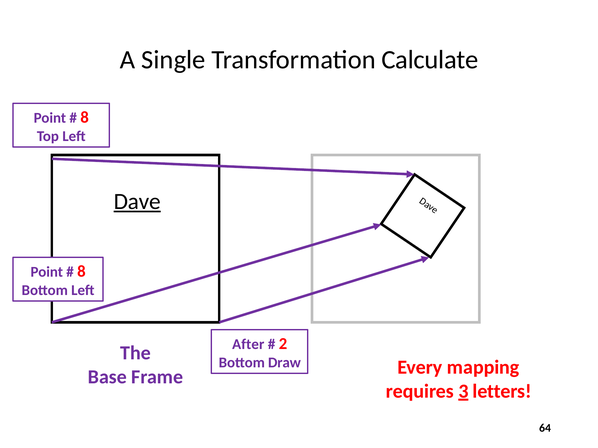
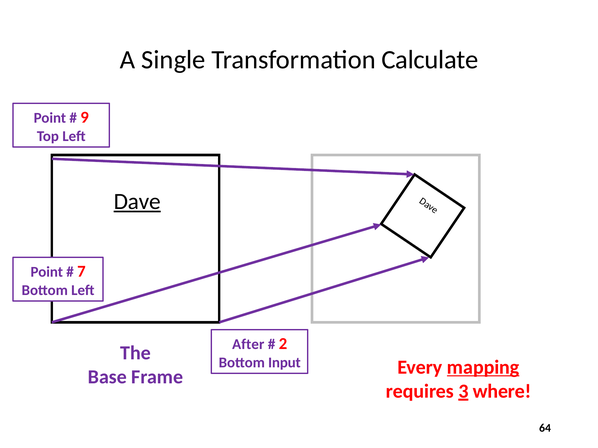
8: 8 -> 9 (85, 117)
8: 8 -> 7 (81, 272)
Draw: Draw -> Input (284, 363)
mapping underline: none -> present (483, 368)
letters: letters -> where (502, 392)
